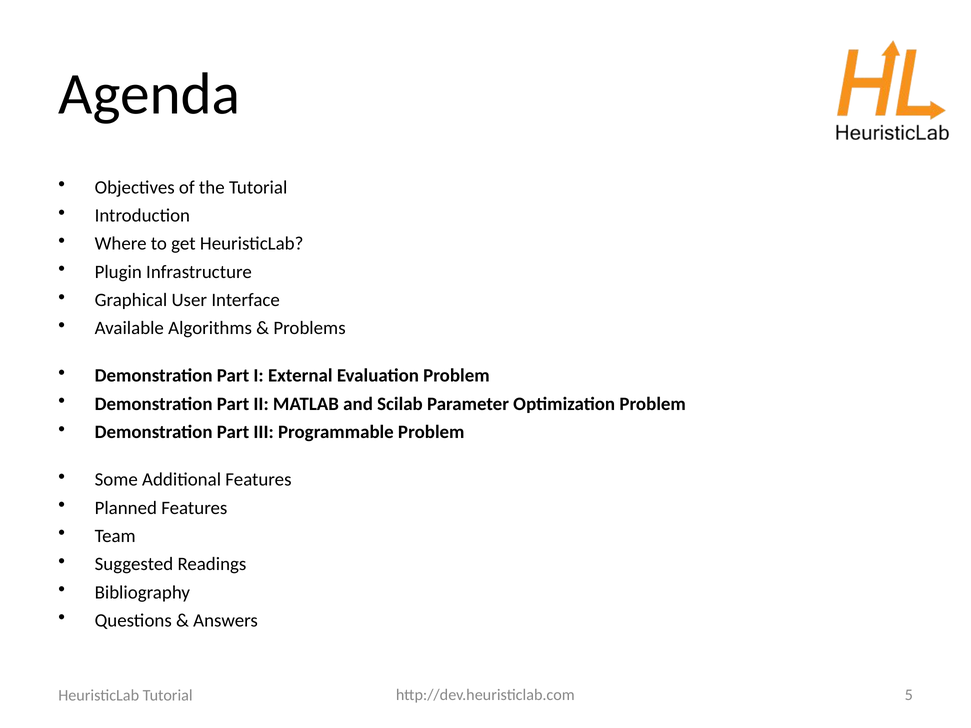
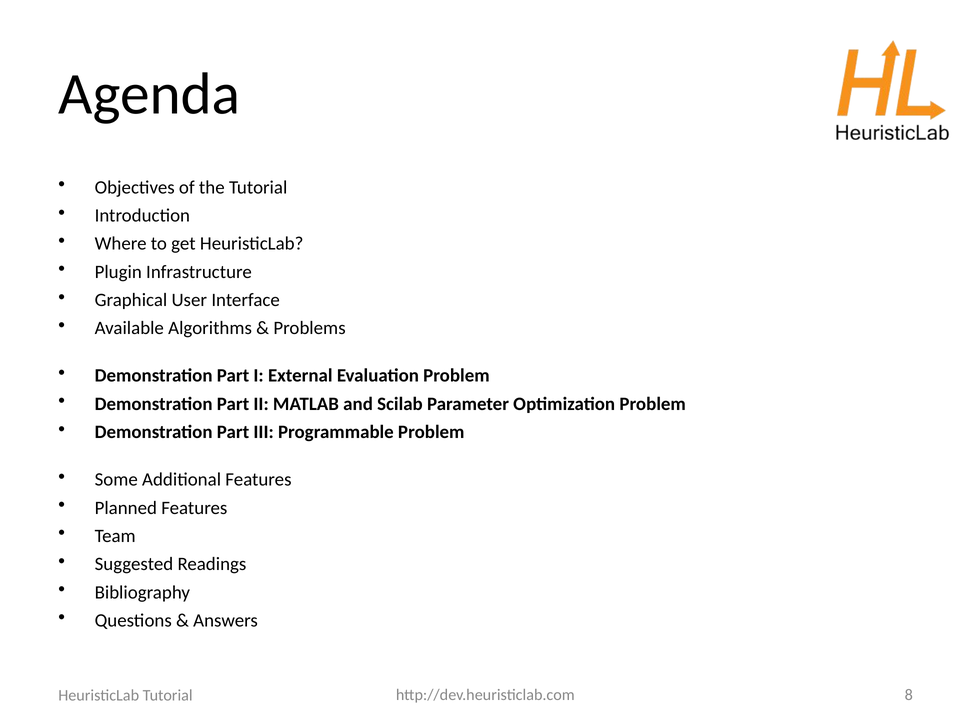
5: 5 -> 8 (909, 695)
